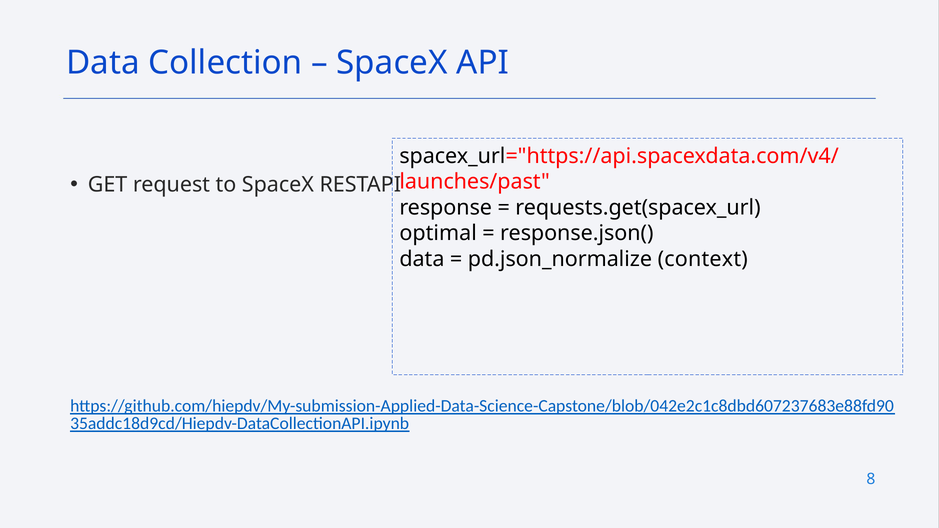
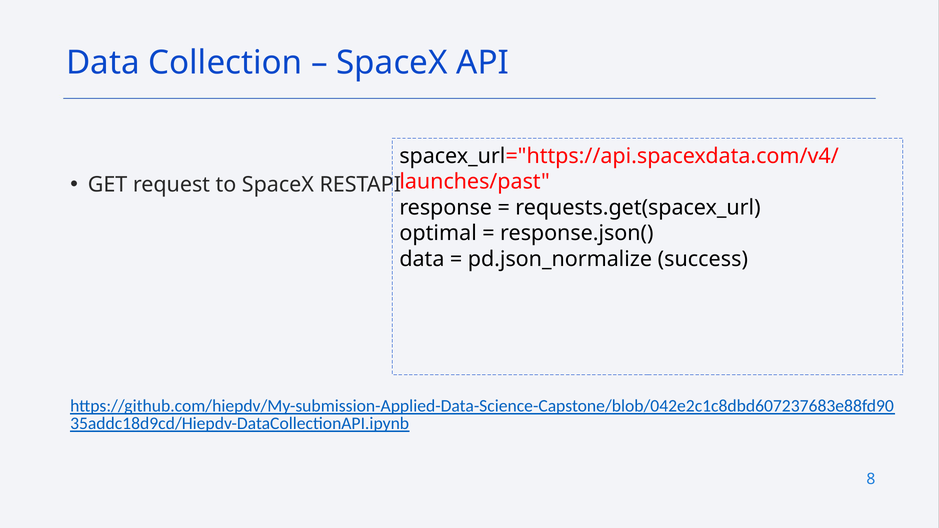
context: context -> success (703, 259)
